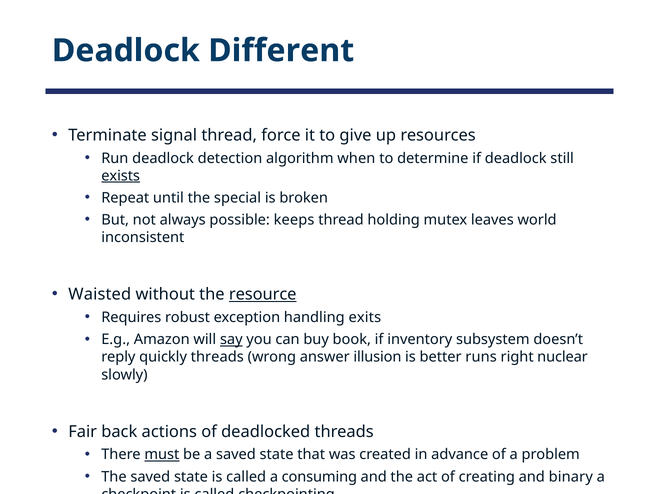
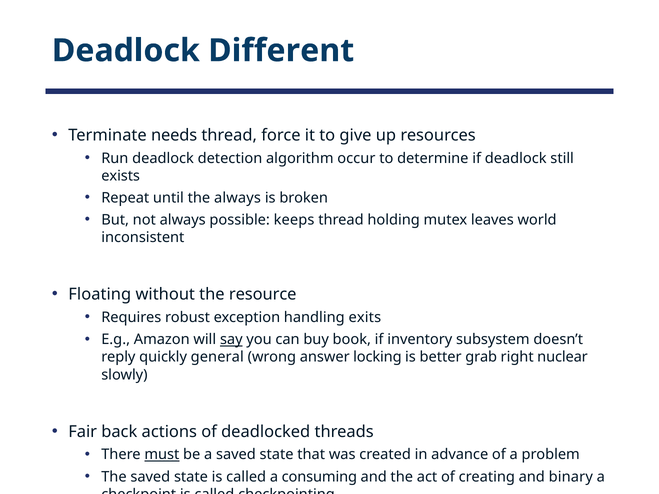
signal: signal -> needs (174, 135)
when: when -> occur (356, 158)
exists underline: present -> none (121, 176)
the special: special -> always (237, 198)
Waisted: Waisted -> Floating (100, 295)
resource underline: present -> none (263, 295)
quickly threads: threads -> general (217, 357)
illusion: illusion -> locking (377, 357)
runs: runs -> grab (481, 357)
